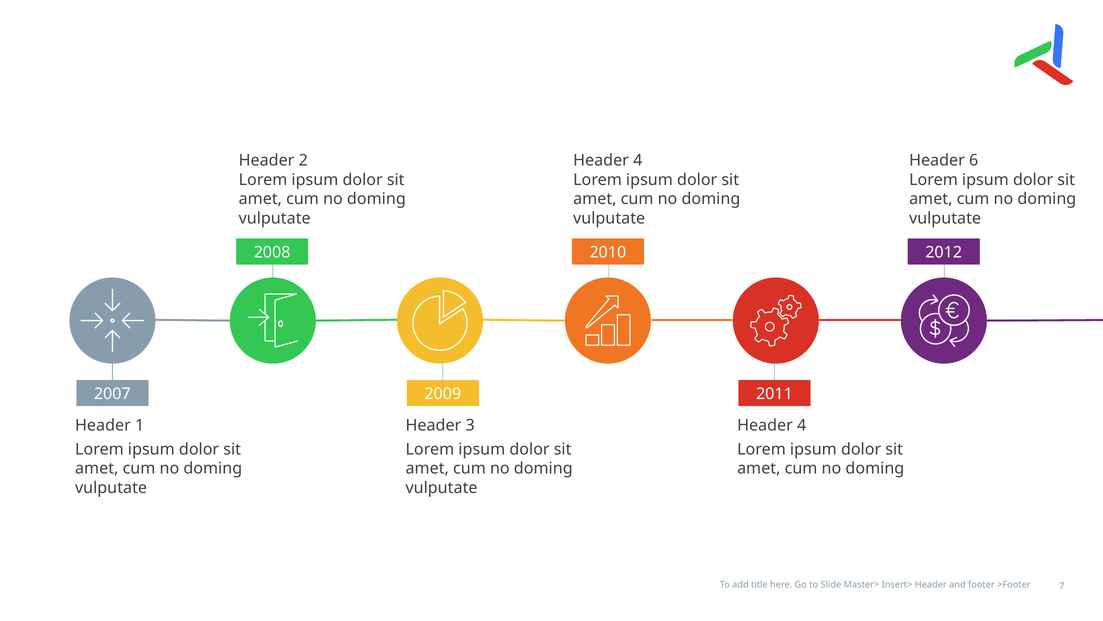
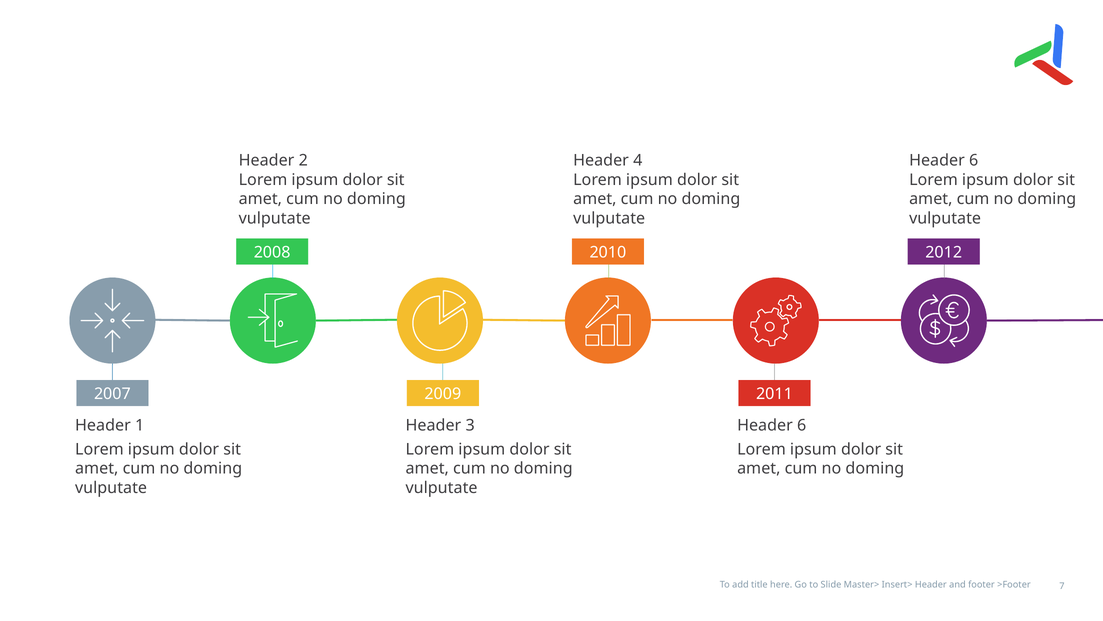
4: 4 -> 6 (802, 425)
